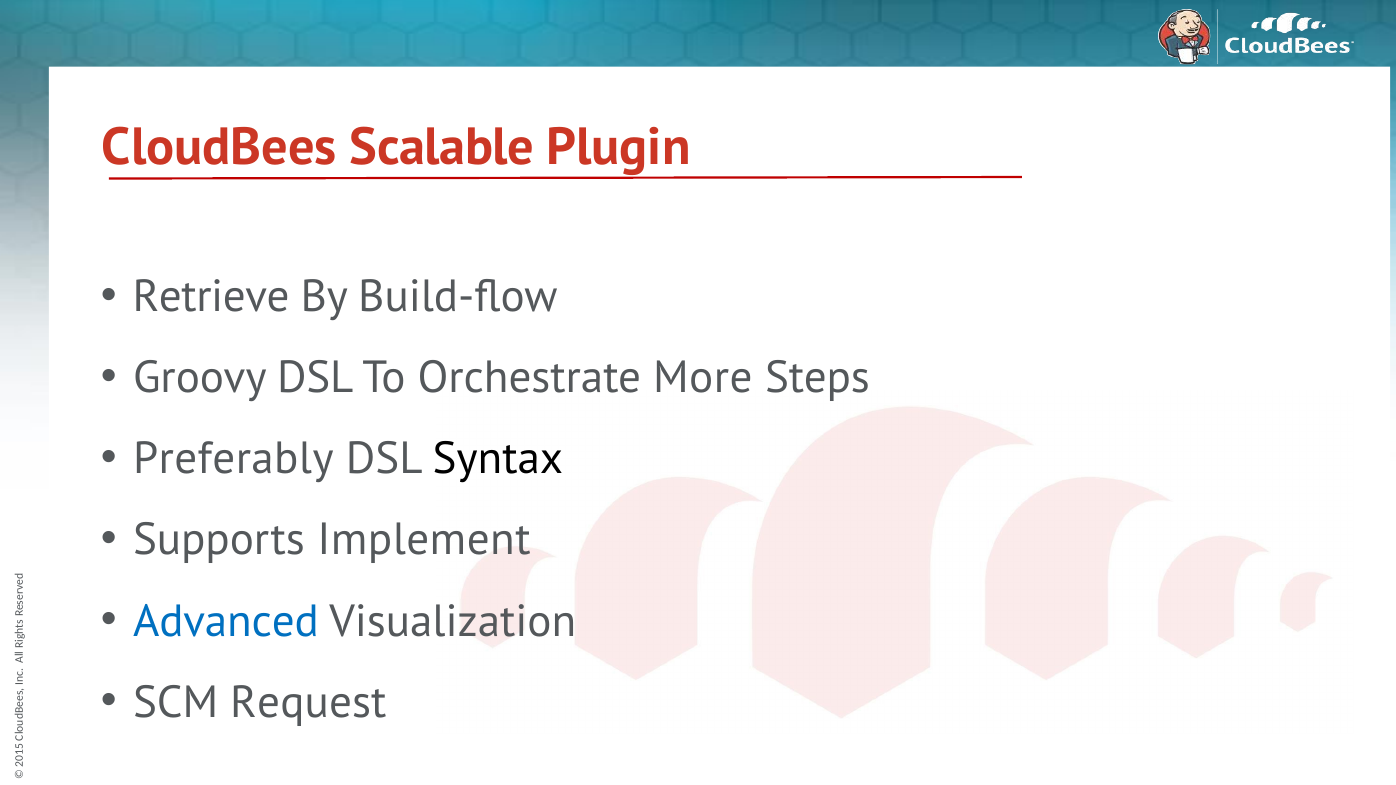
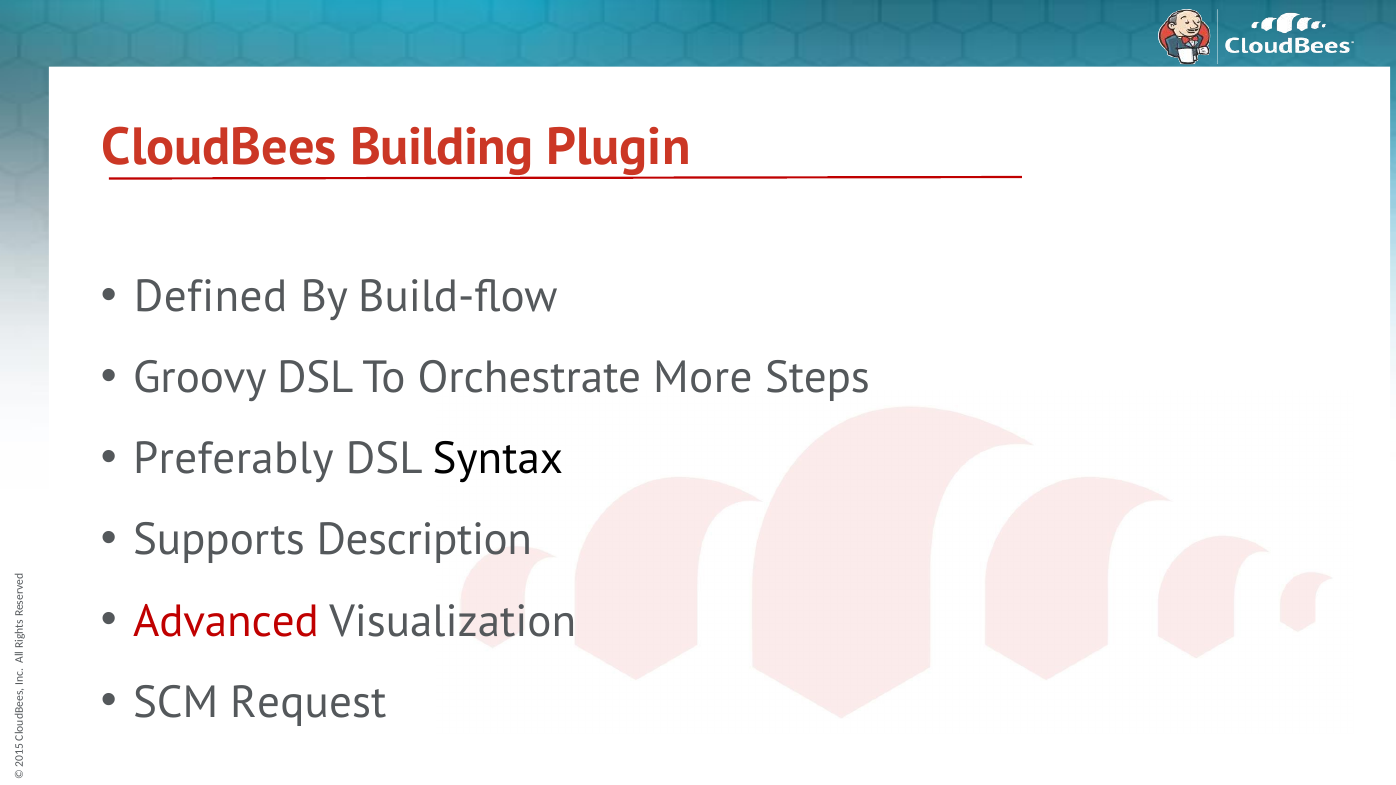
Scalable: Scalable -> Building (442, 147)
Retrieve: Retrieve -> Defined (211, 297)
Implement: Implement -> Description (424, 540)
Advanced colour: blue -> red (226, 621)
